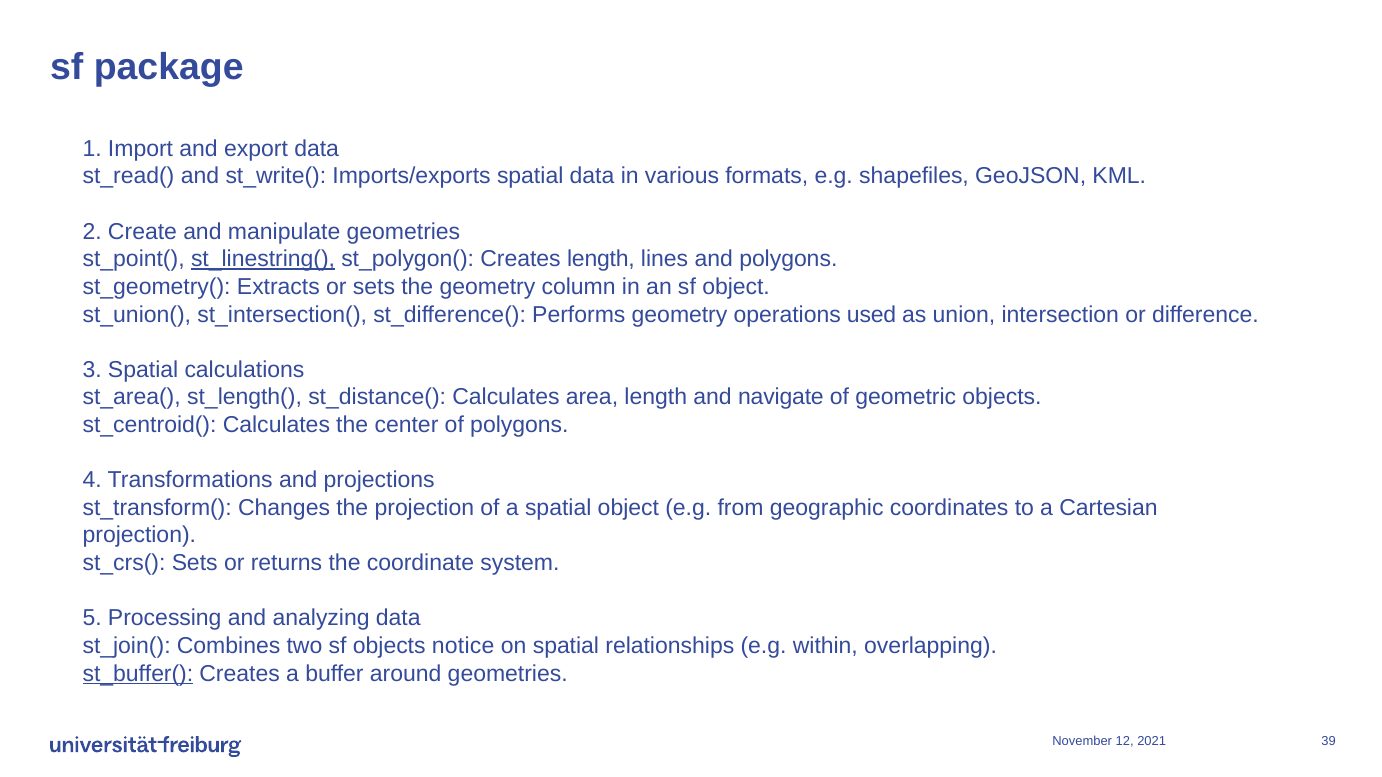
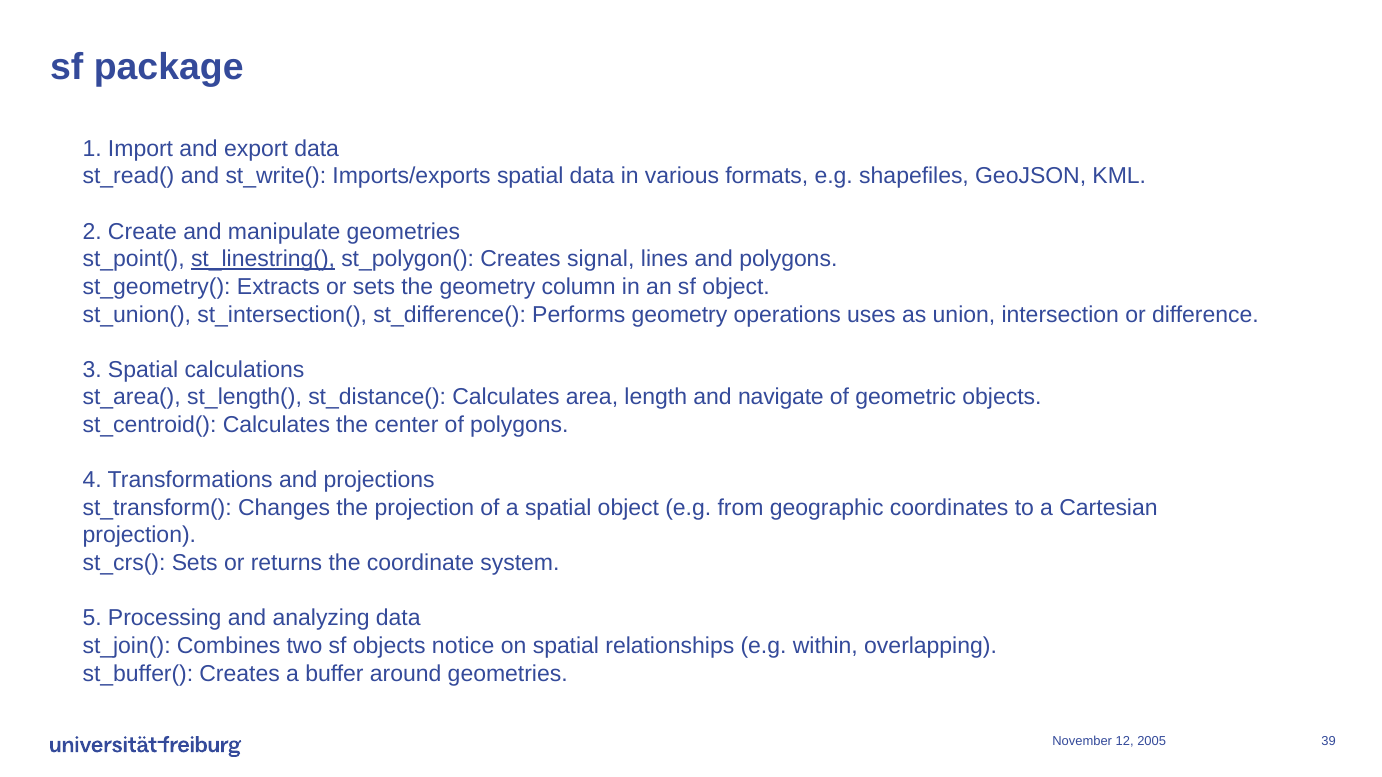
Creates length: length -> signal (601, 259)
used: used -> uses (871, 315)
st_buffer( underline: present -> none (138, 674)
2021: 2021 -> 2005 (1152, 741)
